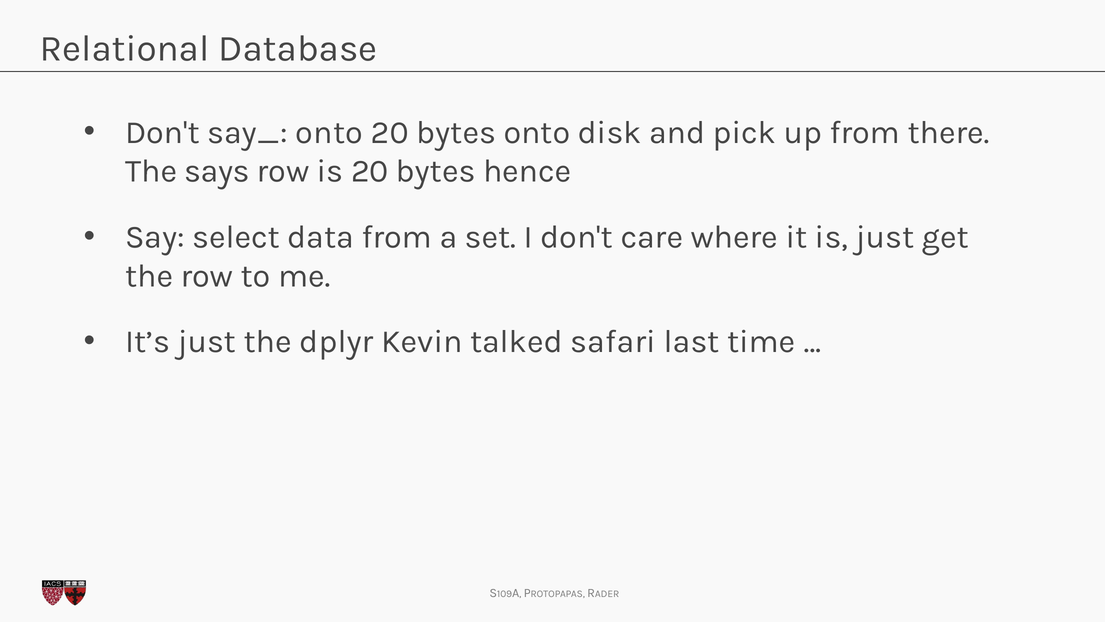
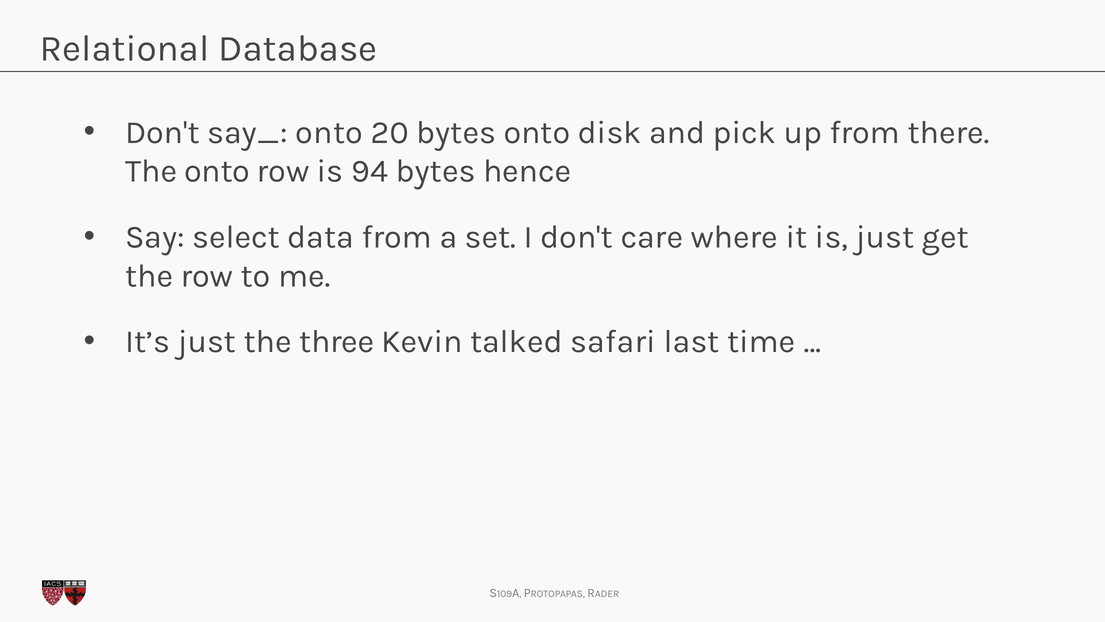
The says: says -> onto (217, 171)
is 20: 20 -> 94 (370, 171)
dplyr: dplyr -> three (337, 342)
